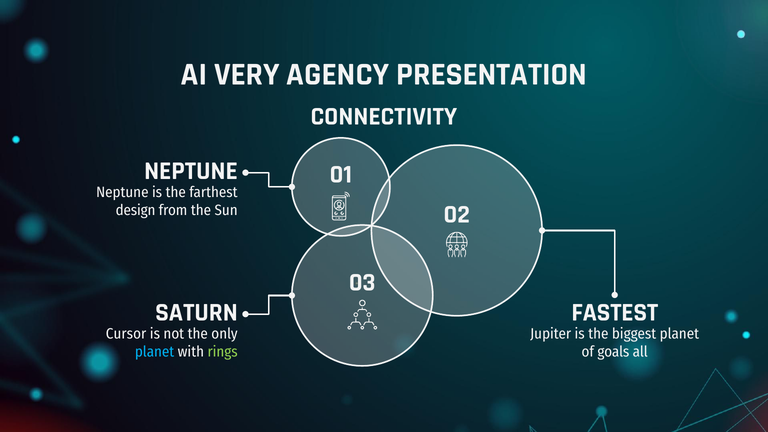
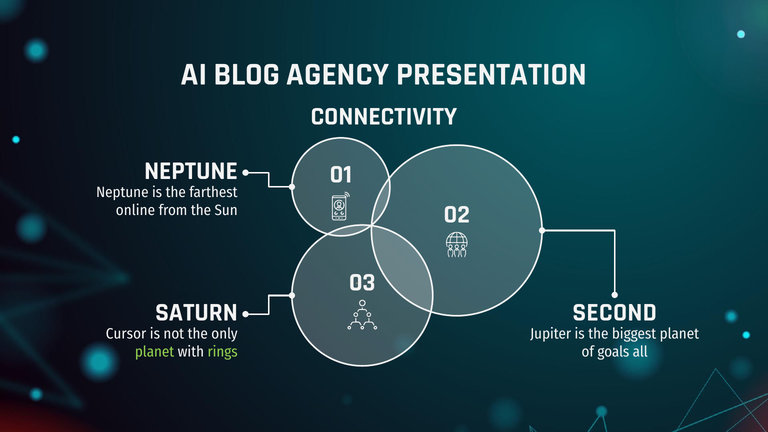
VERY: VERY -> BLOG (247, 74)
design: design -> online (135, 211)
FASTEST: FASTEST -> SECOND (615, 312)
planet colour: light blue -> light green (155, 352)
